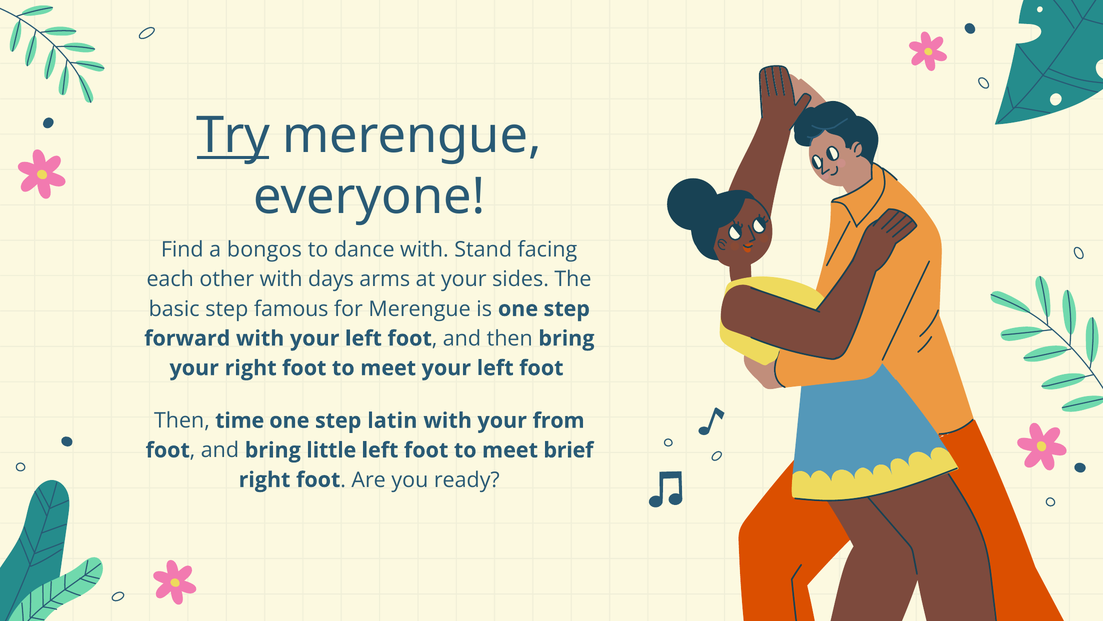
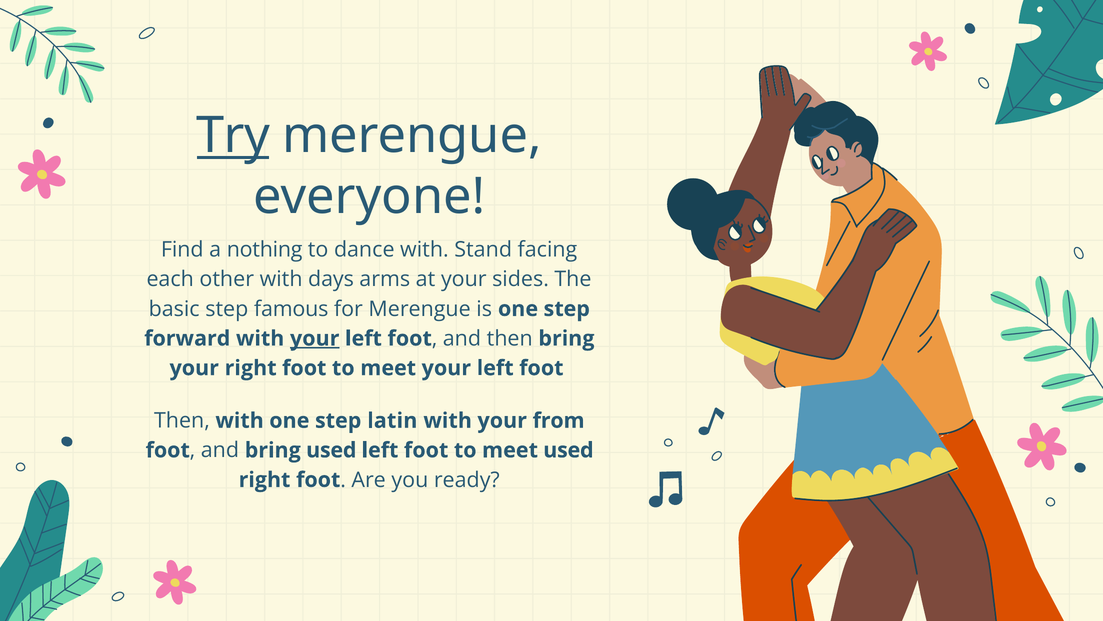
bongos: bongos -> nothing (265, 250)
your underline: none -> present (315, 338)
Then time: time -> with (240, 420)
bring little: little -> used (331, 450)
meet brief: brief -> used (568, 450)
